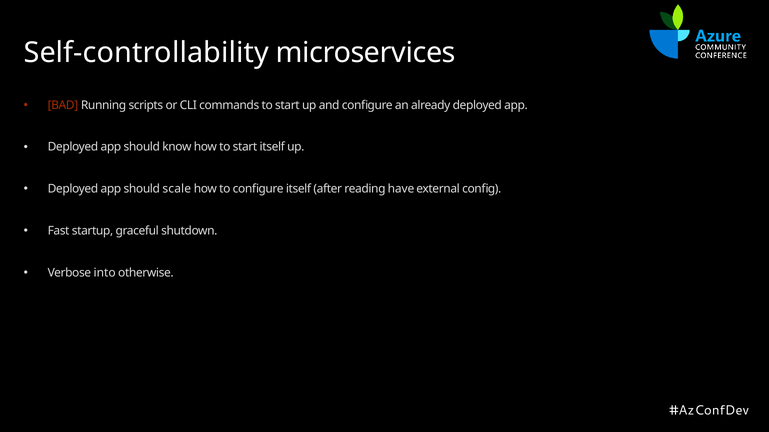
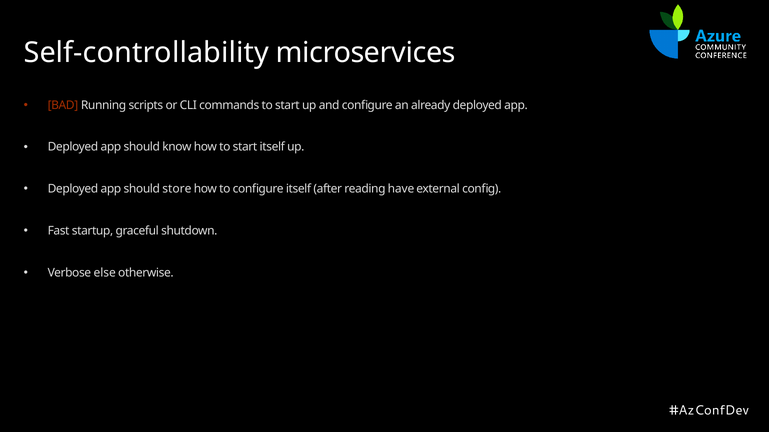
scale: scale -> store (177, 189)
into: into -> else (105, 273)
